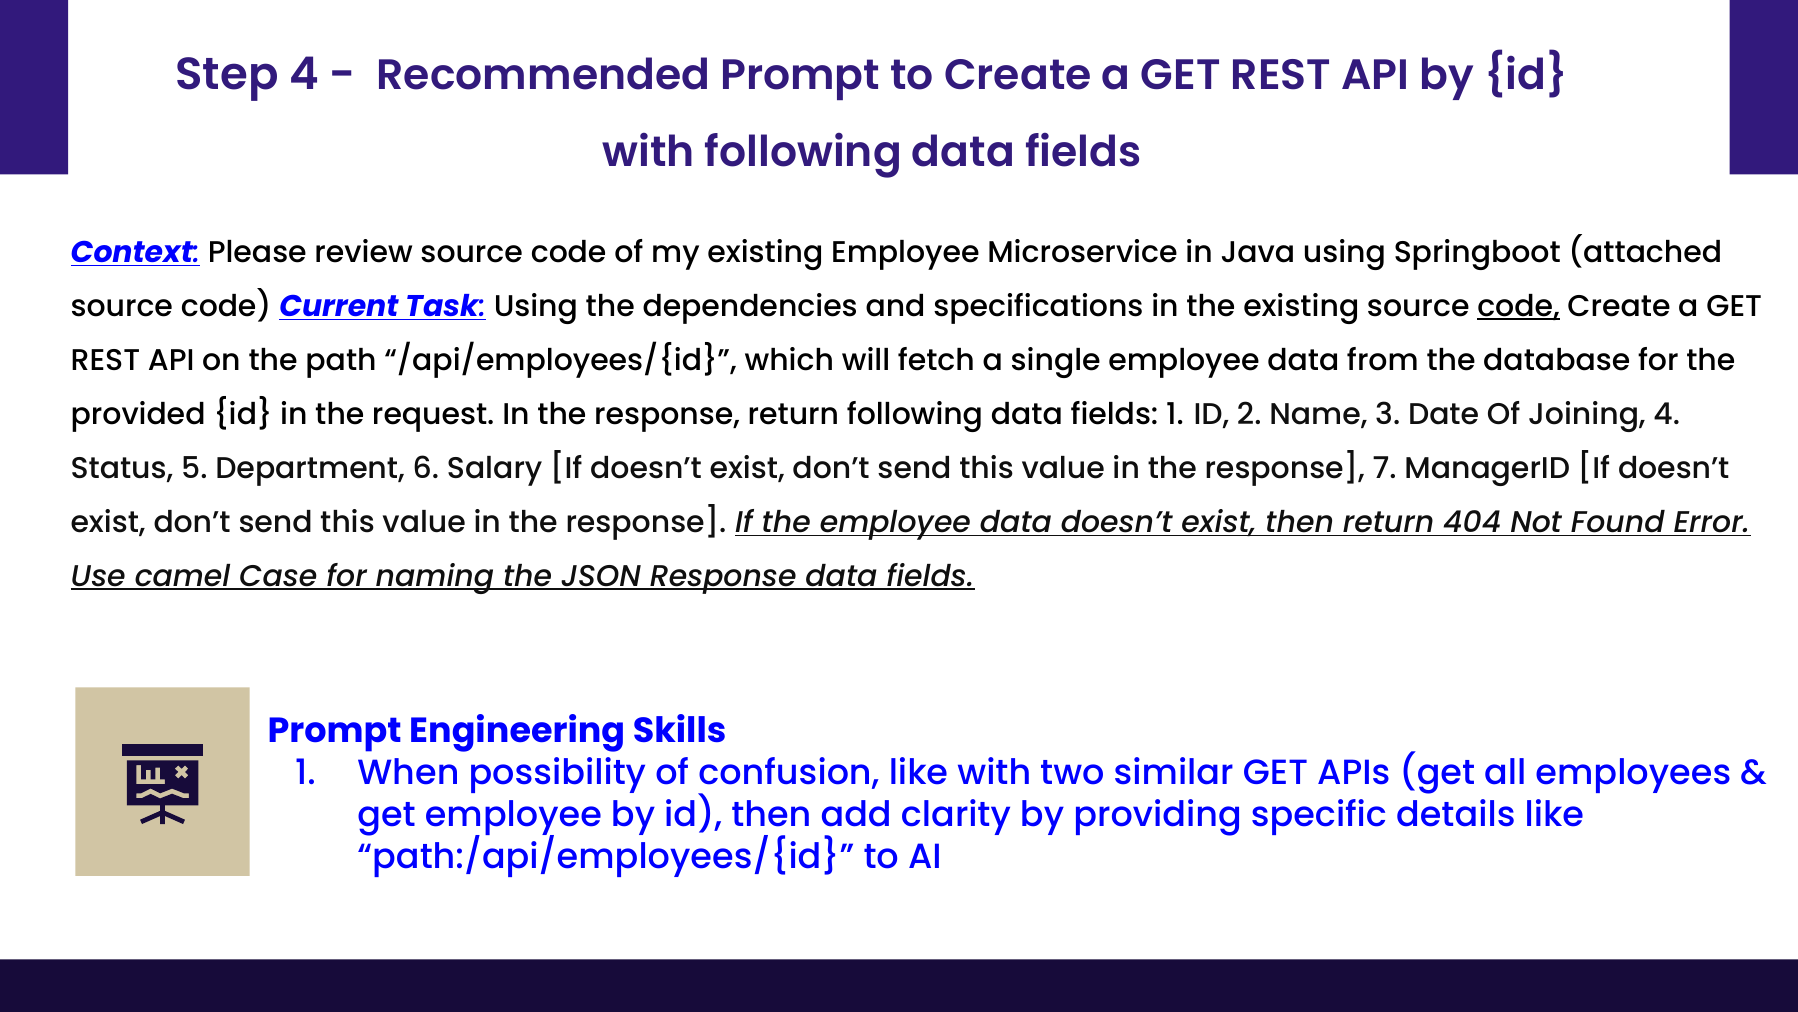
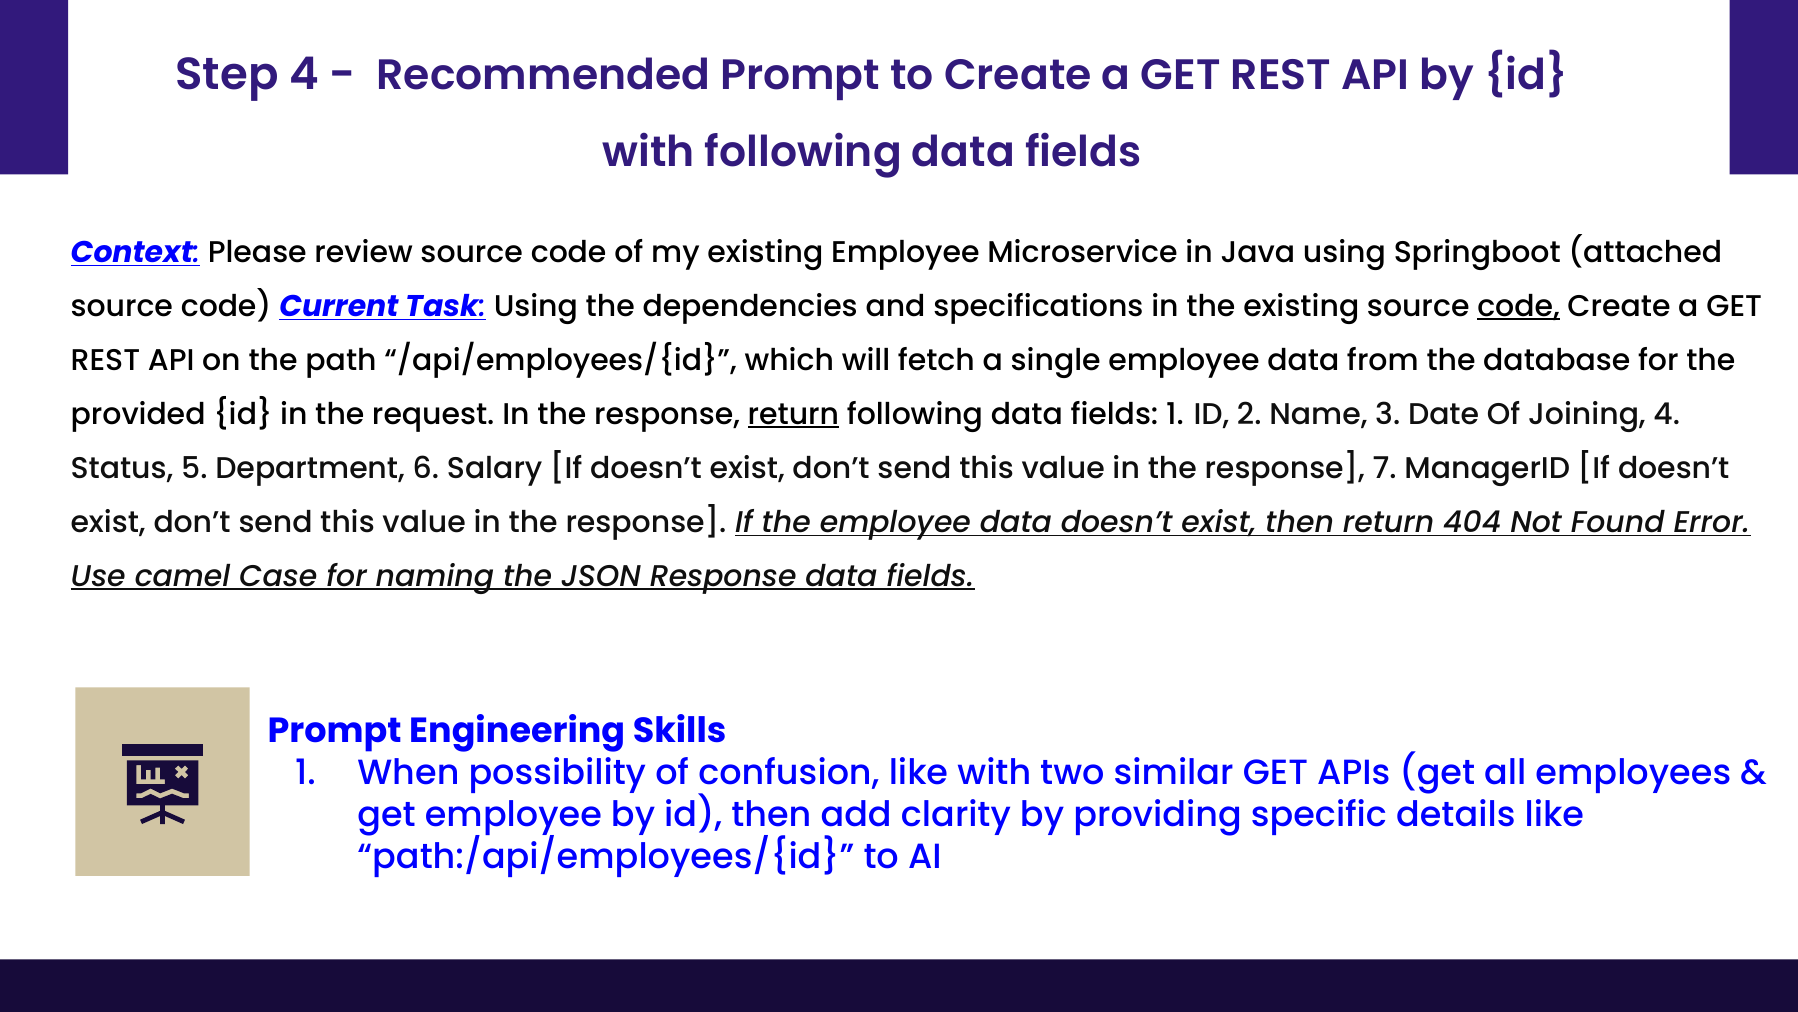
return underline: none -> present (793, 414)
